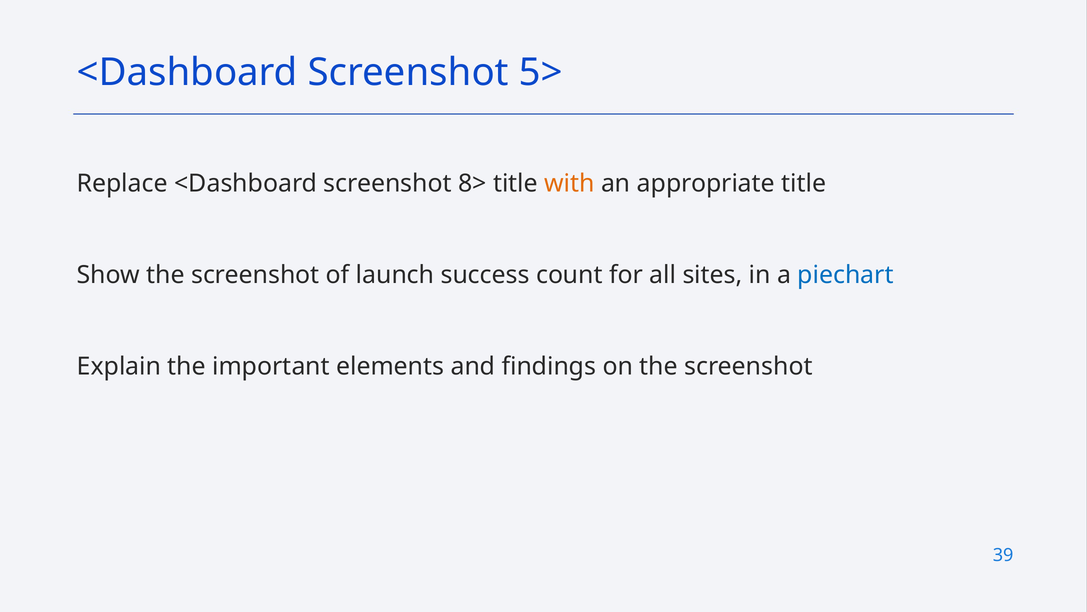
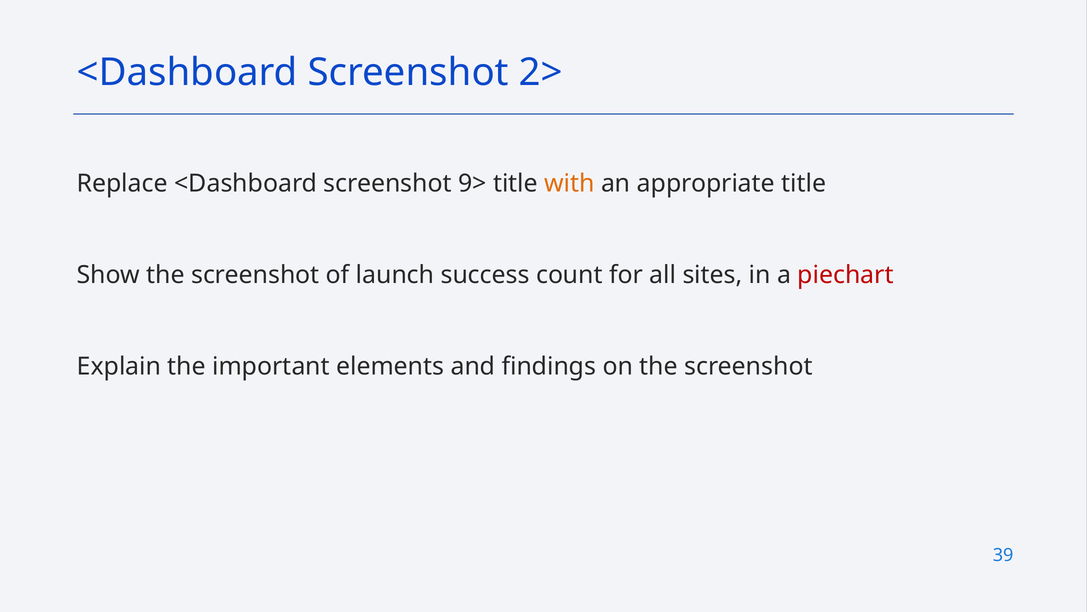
5>: 5> -> 2> (541, 73)
8>: 8> -> 9> (472, 183)
piechart colour: blue -> red (846, 275)
